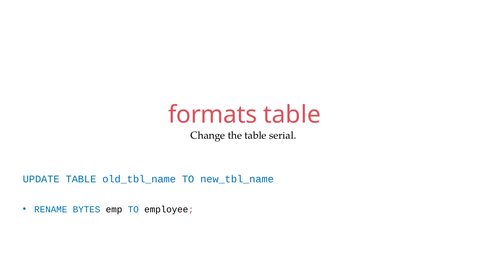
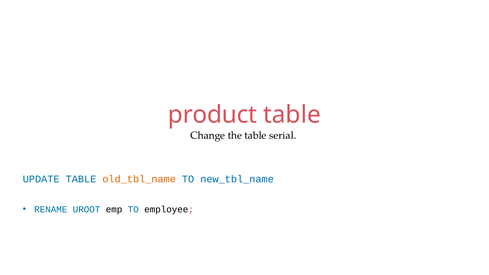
formats: formats -> product (213, 115)
old_tbl_name colour: blue -> orange (139, 179)
BYTES: BYTES -> UROOT (87, 209)
